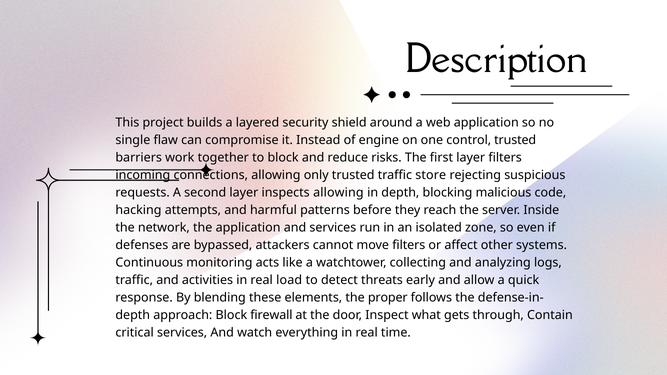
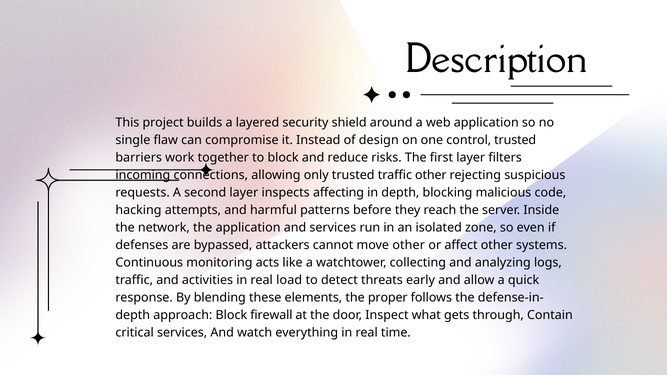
engine: engine -> design (379, 140)
traffic store: store -> other (431, 175)
inspects allowing: allowing -> affecting (339, 193)
move filters: filters -> other (409, 245)
